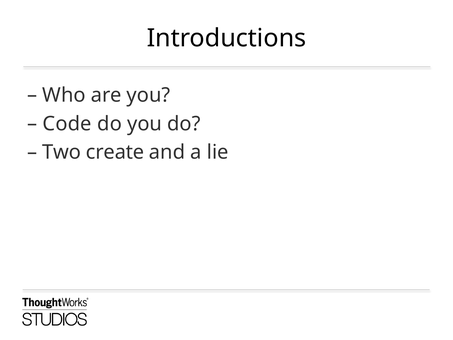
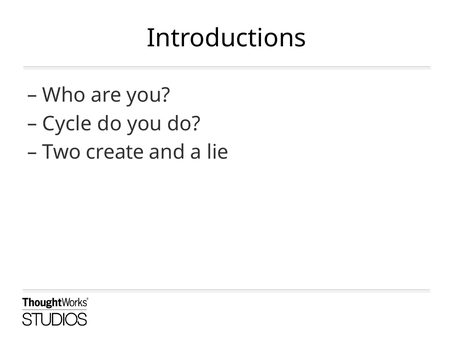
Code: Code -> Cycle (67, 124)
